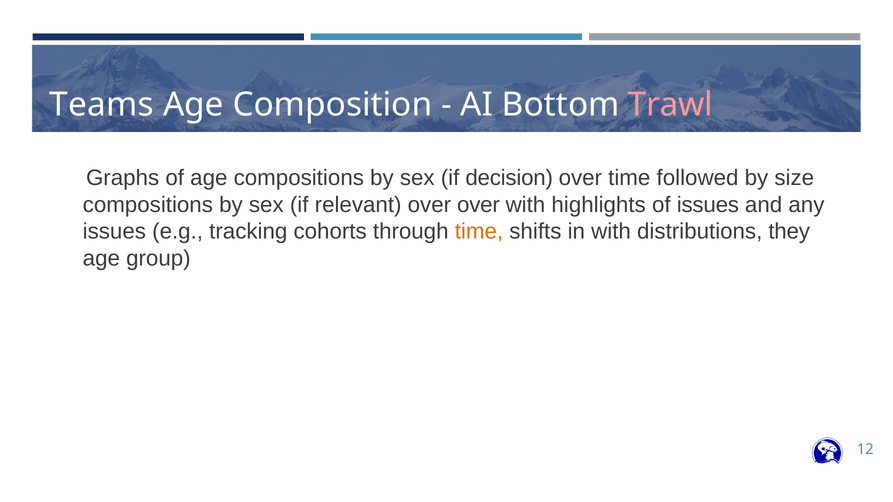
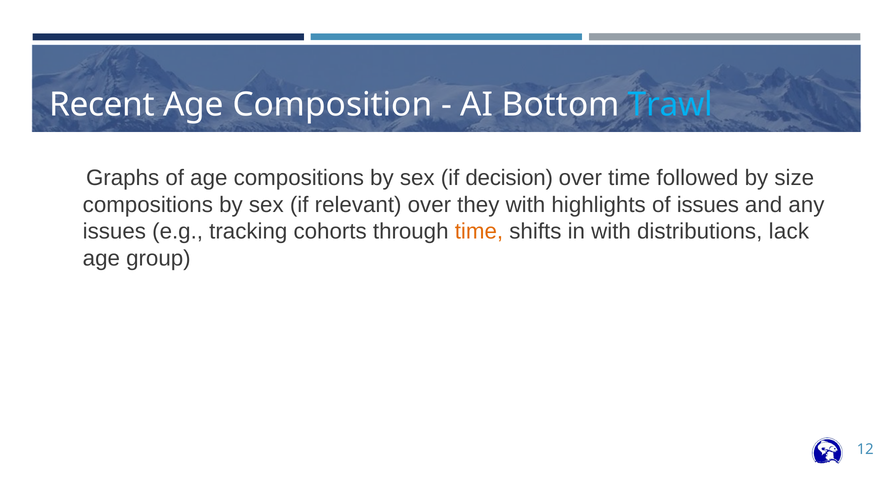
Teams: Teams -> Recent (102, 105)
Trawl colour: pink -> light blue (670, 105)
over over: over -> they (478, 205)
they: they -> lack (789, 232)
